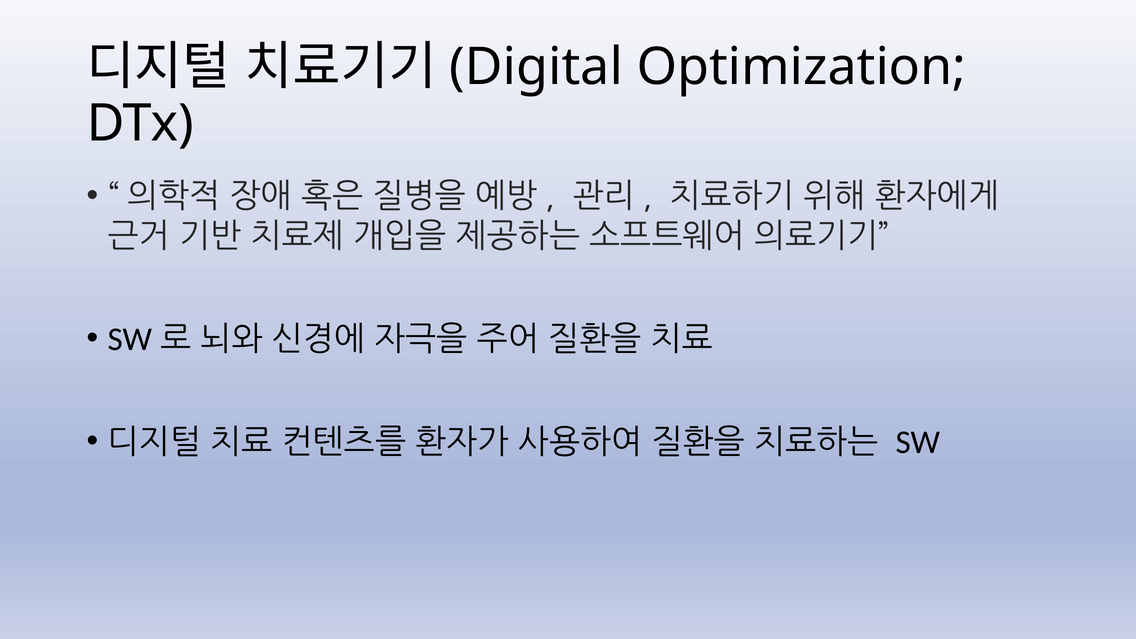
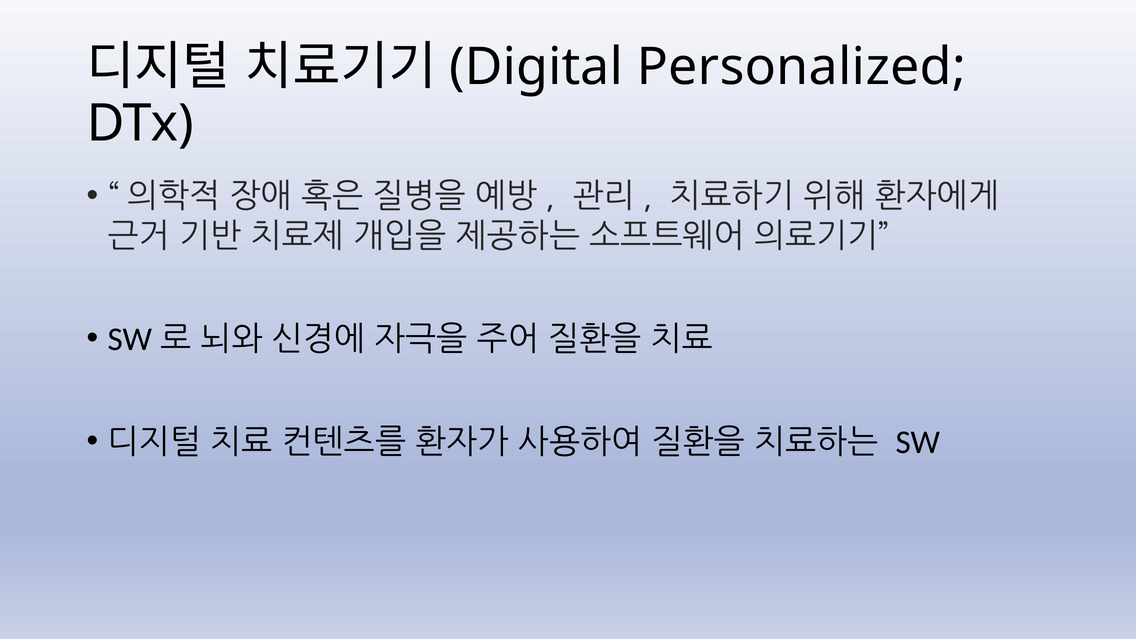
Optimization: Optimization -> Personalized (801, 67)
